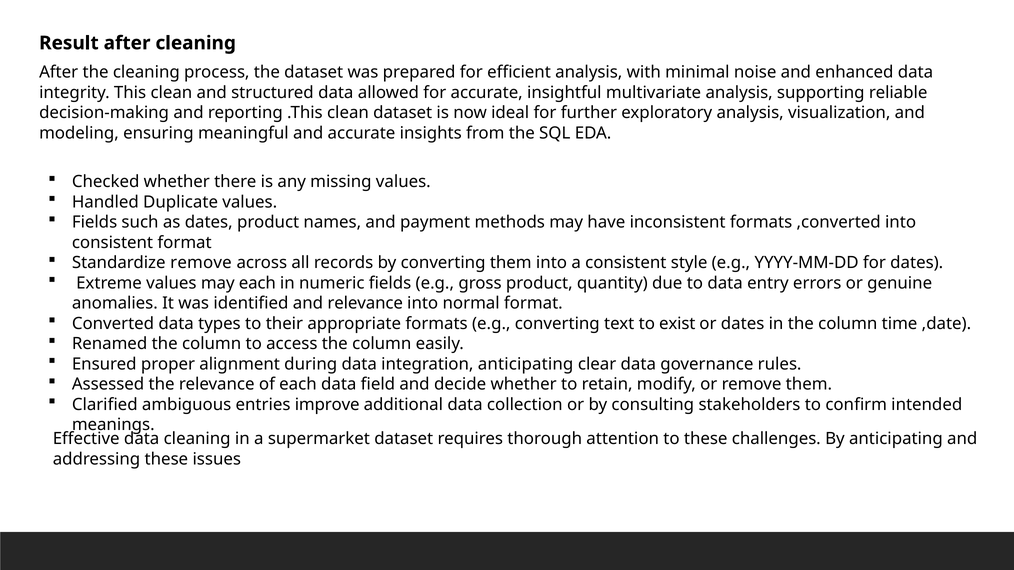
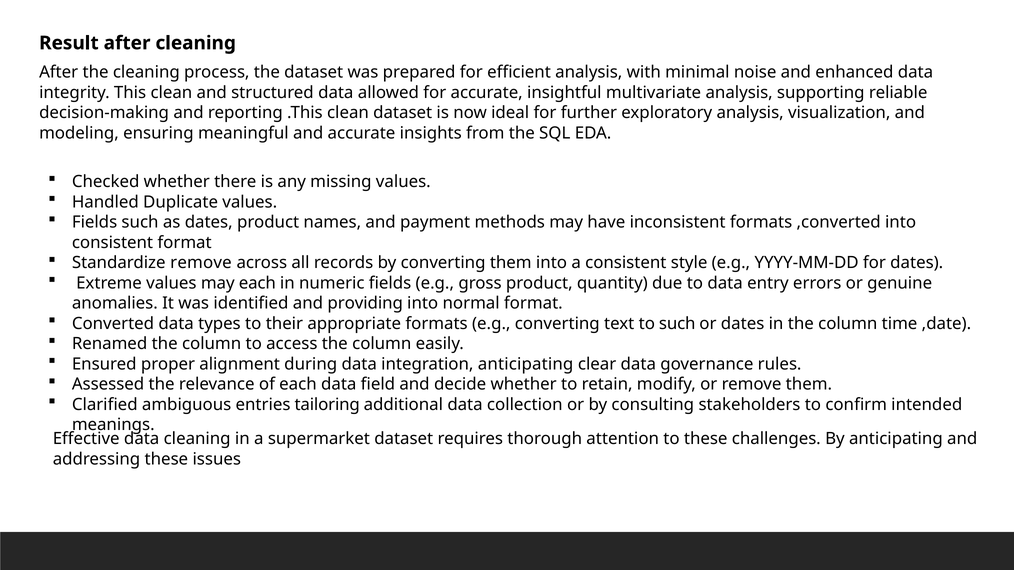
and relevance: relevance -> providing (365, 304)
to exist: exist -> such (677, 324)
improve: improve -> tailoring (327, 405)
